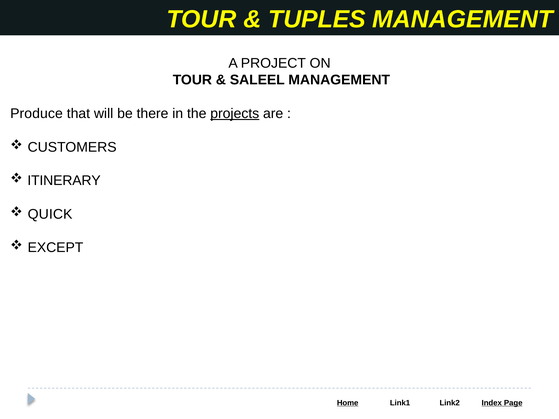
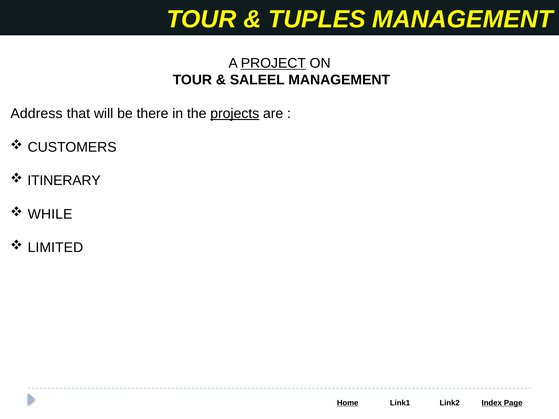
PROJECT underline: none -> present (273, 63)
Produce: Produce -> Address (36, 114)
QUICK: QUICK -> WHILE (50, 214)
EXCEPT: EXCEPT -> LIMITED (55, 248)
